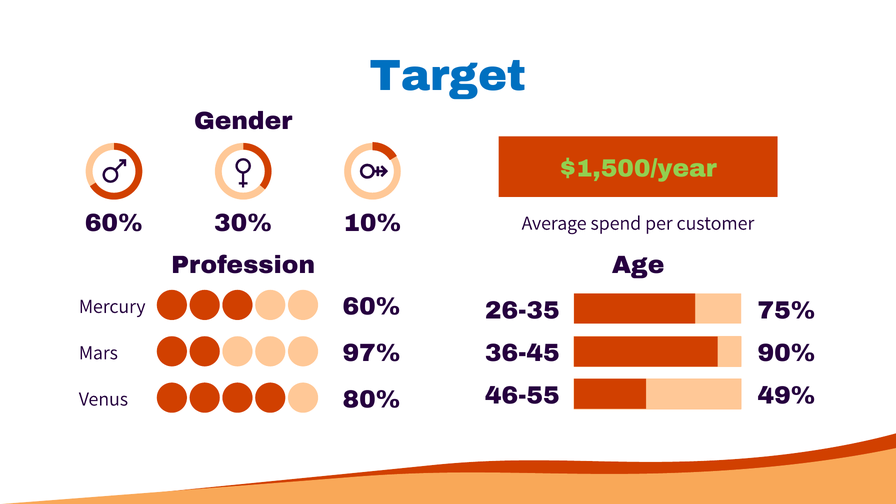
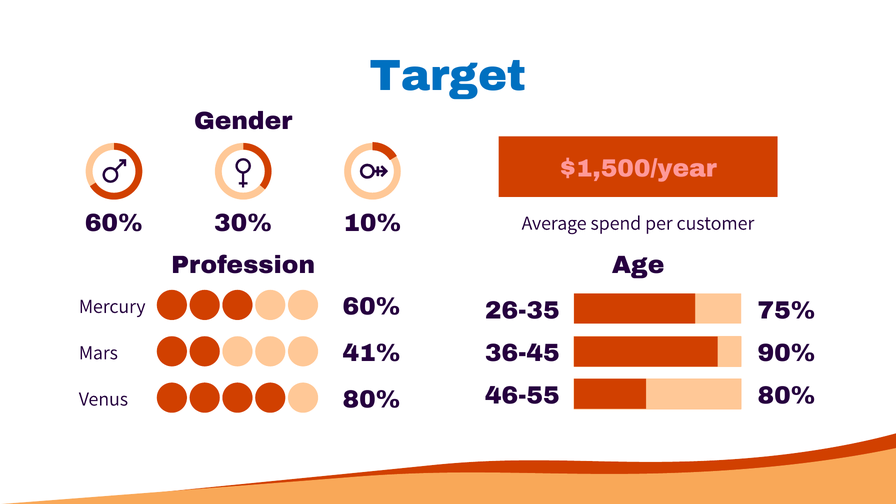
$1,500/year colour: light green -> pink (638, 168)
97%: 97% -> 41% (372, 353)
49%: 49% -> 80% (787, 396)
